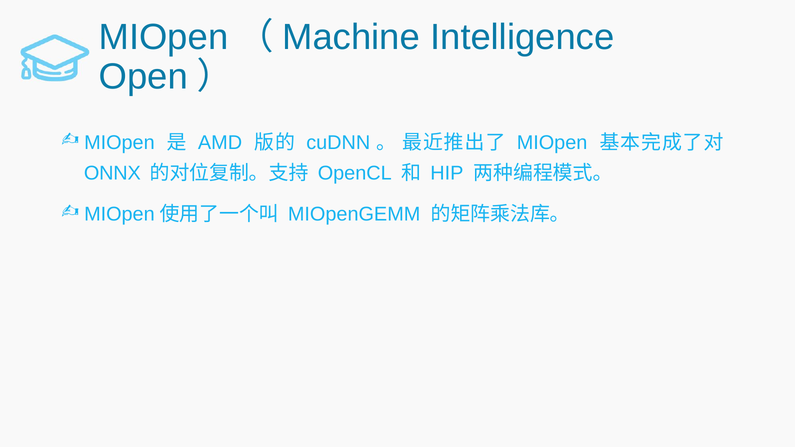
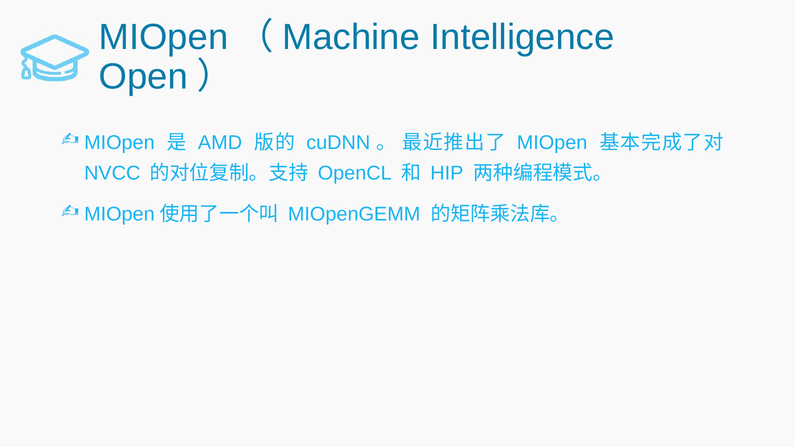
ONNX: ONNX -> NVCC (112, 174)
